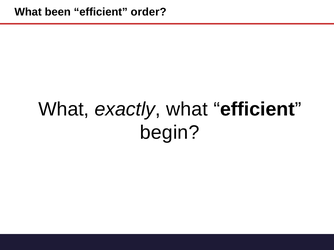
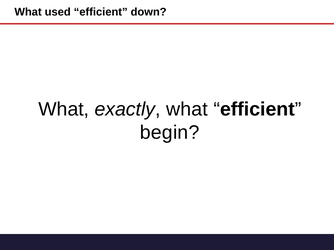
been: been -> used (58, 12)
order: order -> down (149, 12)
